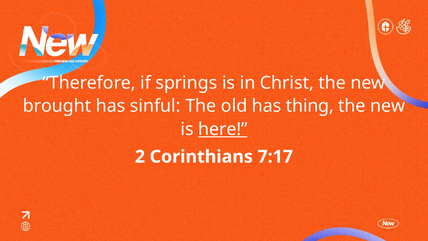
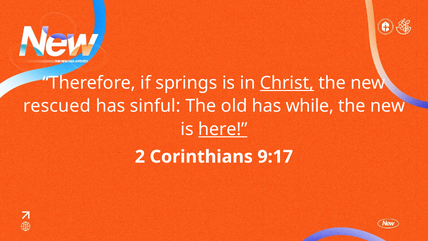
Christ underline: none -> present (287, 83)
brought: brought -> rescued (57, 106)
thing: thing -> while (310, 106)
7:17: 7:17 -> 9:17 (275, 157)
